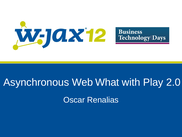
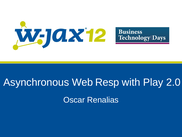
What: What -> Resp (107, 82)
